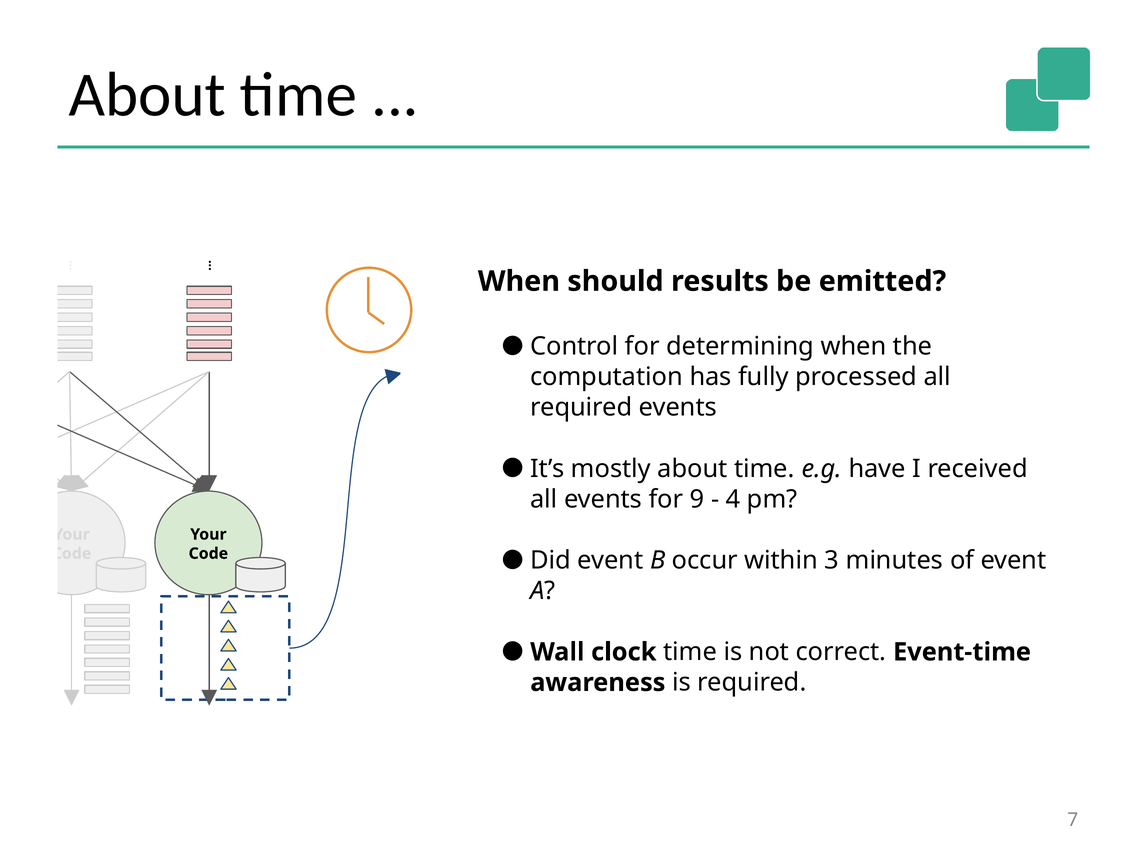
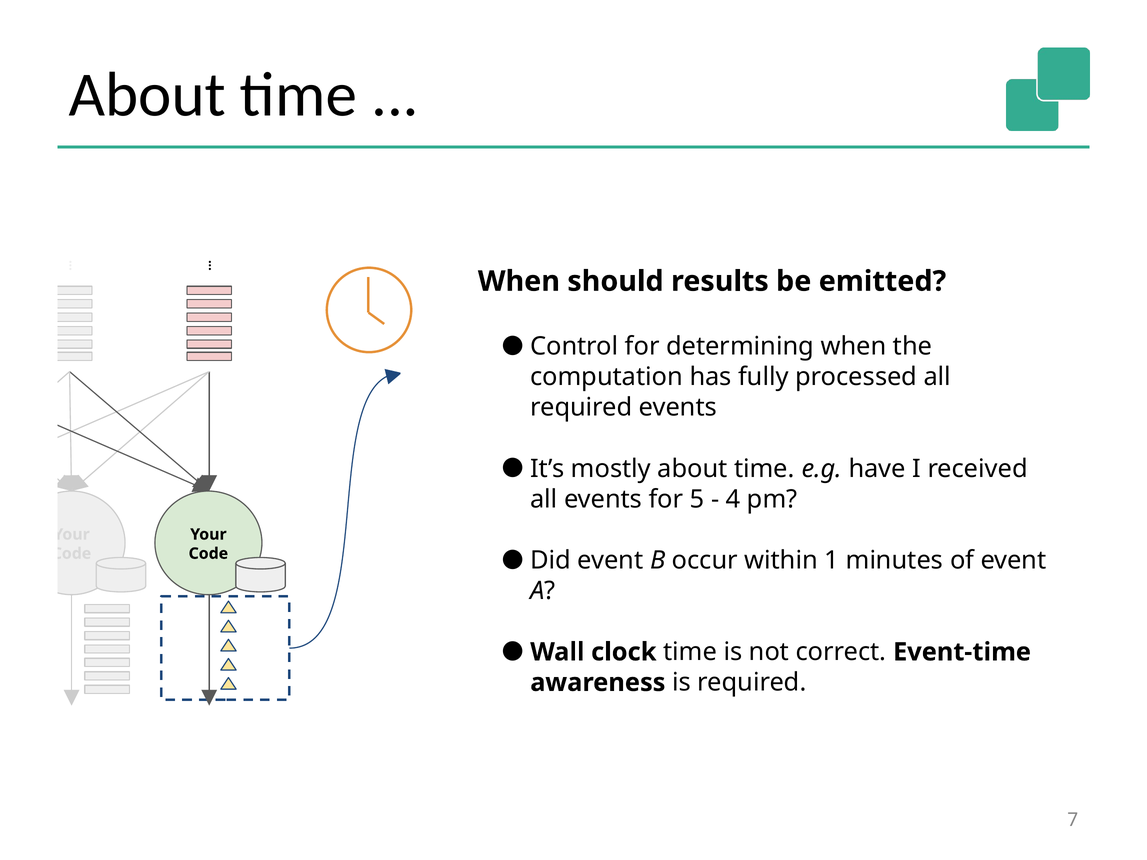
9: 9 -> 5 (697, 499)
3: 3 -> 1 (832, 560)
